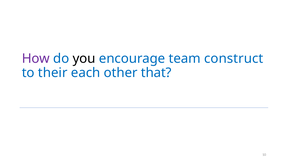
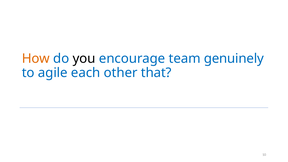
How colour: purple -> orange (36, 58)
construct: construct -> genuinely (234, 58)
their: their -> agile (53, 73)
